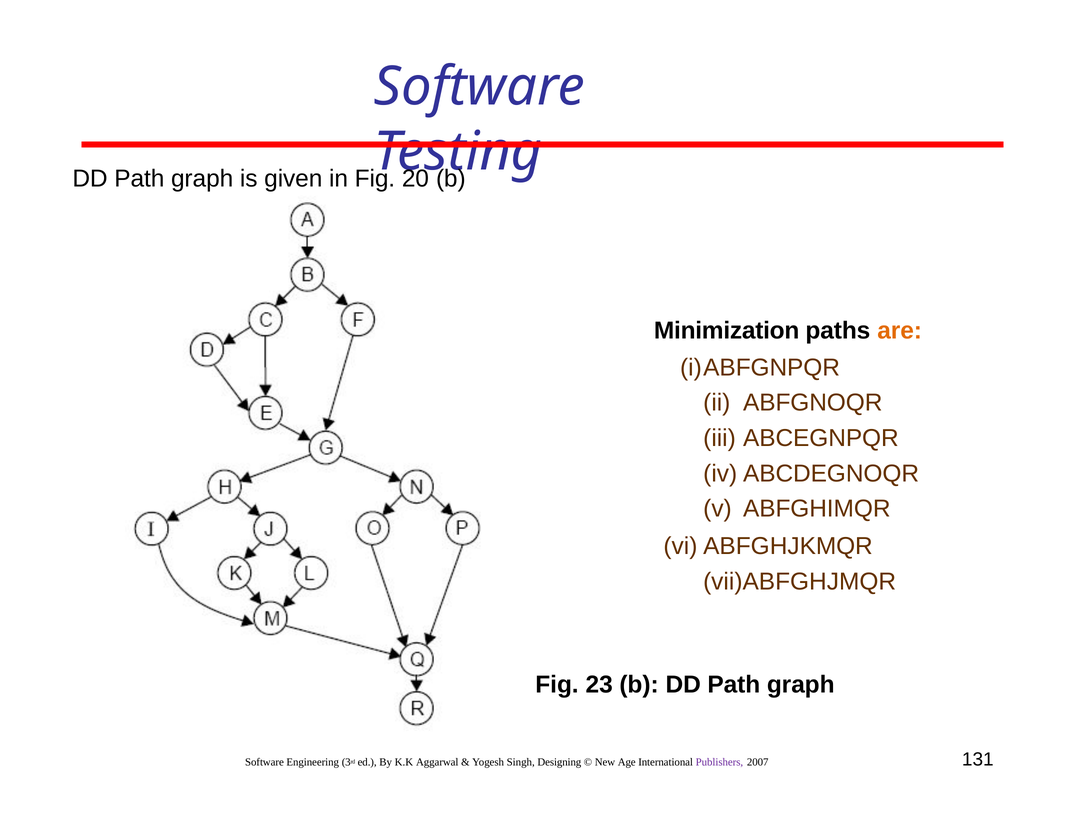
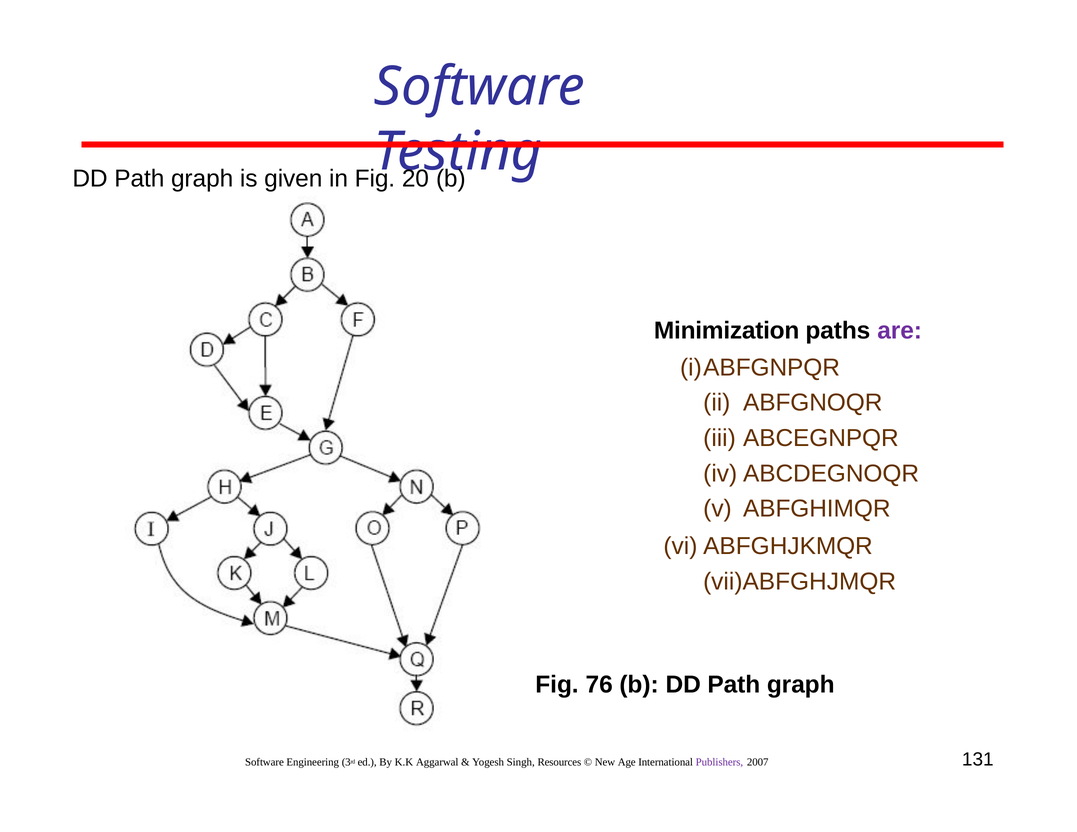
are colour: orange -> purple (900, 331)
23: 23 -> 76 (599, 685)
Designing: Designing -> Resources (559, 762)
